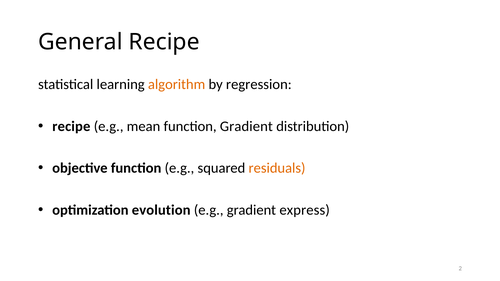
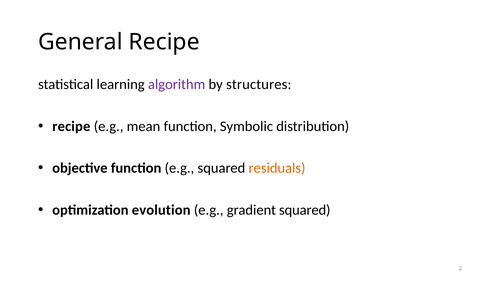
algorithm colour: orange -> purple (177, 85)
regression: regression -> structures (259, 85)
function Gradient: Gradient -> Symbolic (246, 126)
gradient express: express -> squared (305, 210)
